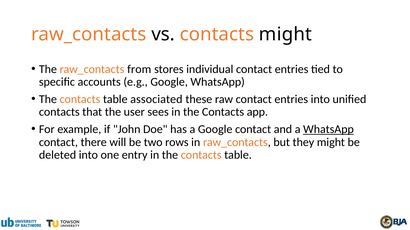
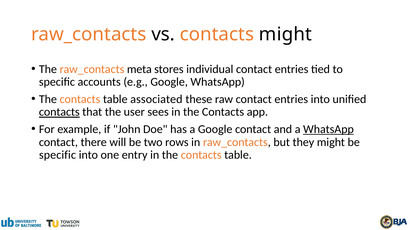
from: from -> meta (139, 69)
contacts underline: none -> present (59, 112)
deleted: deleted -> specific (57, 155)
